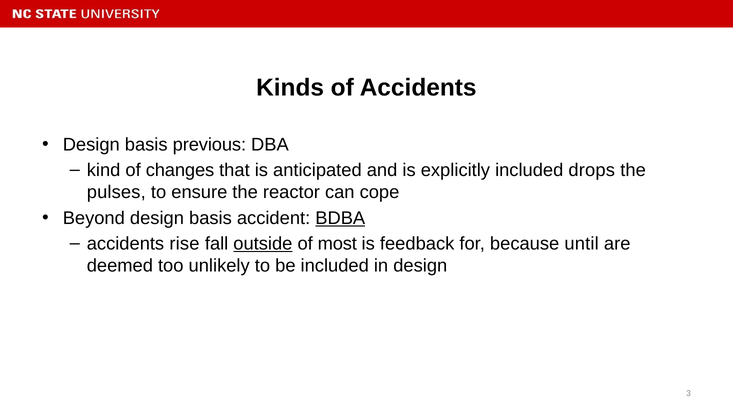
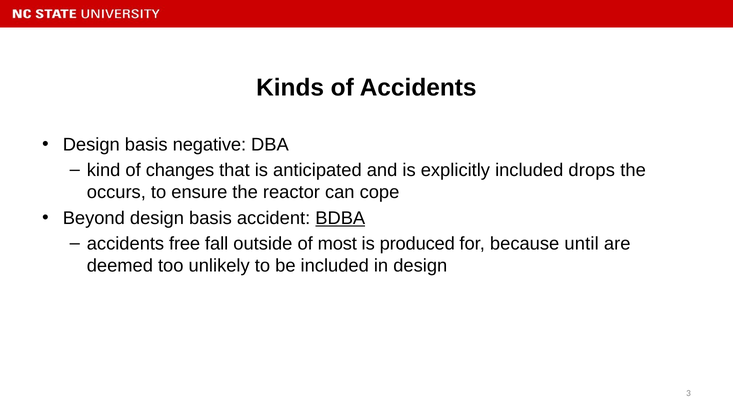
previous: previous -> negative (209, 145)
pulses: pulses -> occurs (116, 193)
rise: rise -> free (185, 244)
outside underline: present -> none (263, 244)
feedback: feedback -> produced (417, 244)
